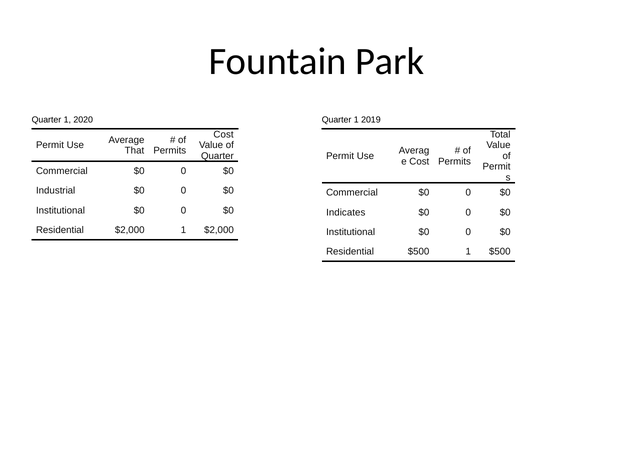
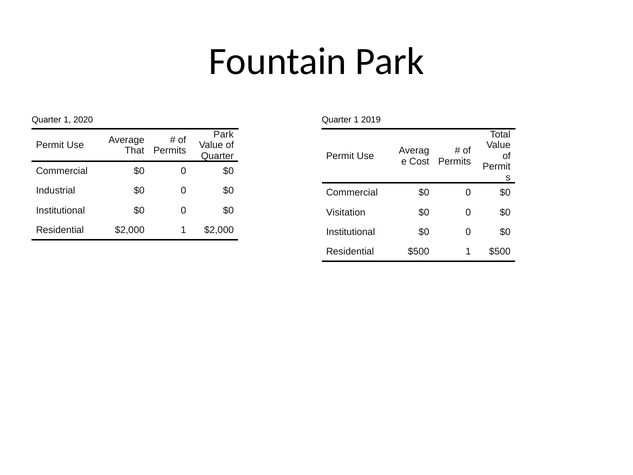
Cost: Cost -> Park (224, 134)
Indicates: Indicates -> Visitation (346, 212)
